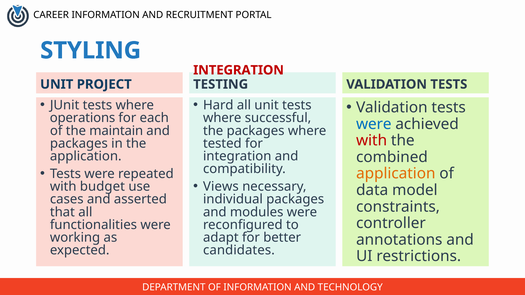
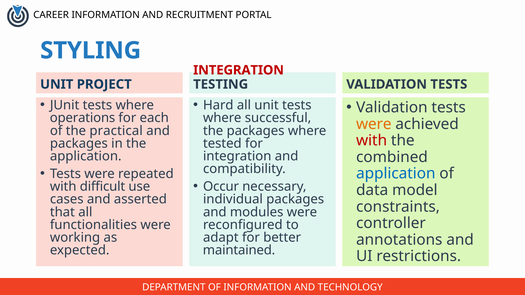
were colour: blue -> orange (374, 124)
maintain: maintain -> practical (116, 131)
application colour: orange -> blue (396, 174)
Views: Views -> Occur (221, 187)
budget: budget -> difficult (103, 187)
candidates: candidates -> maintained (239, 251)
